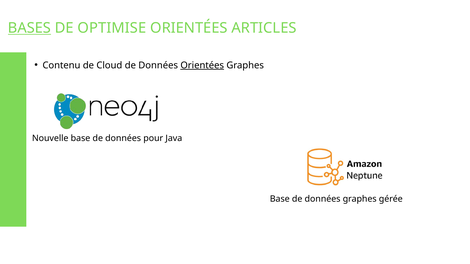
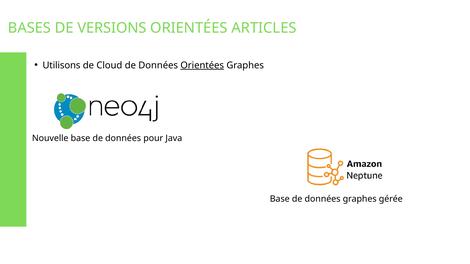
BASES underline: present -> none (29, 28)
OPTIMISE: OPTIMISE -> VERSIONS (112, 28)
Contenu: Contenu -> Utilisons (61, 65)
